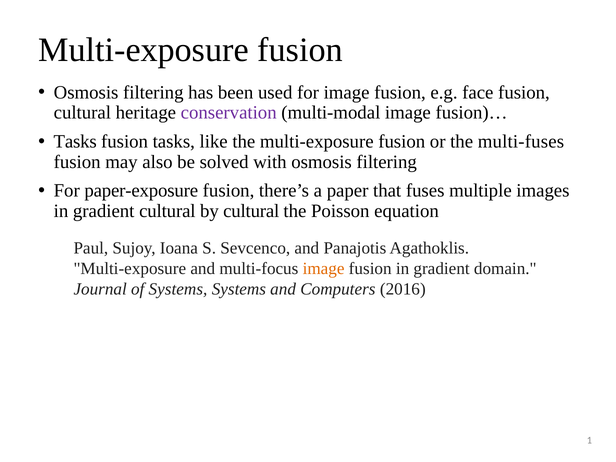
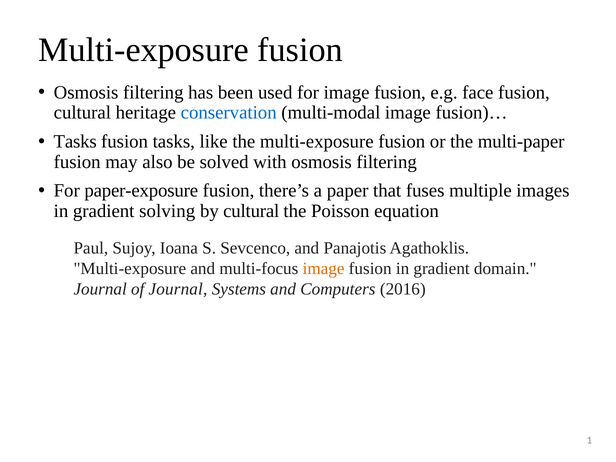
conservation colour: purple -> blue (229, 113)
multi-fuses: multi-fuses -> multi-paper (521, 142)
gradient cultural: cultural -> solving (167, 211)
of Systems: Systems -> Journal (178, 289)
